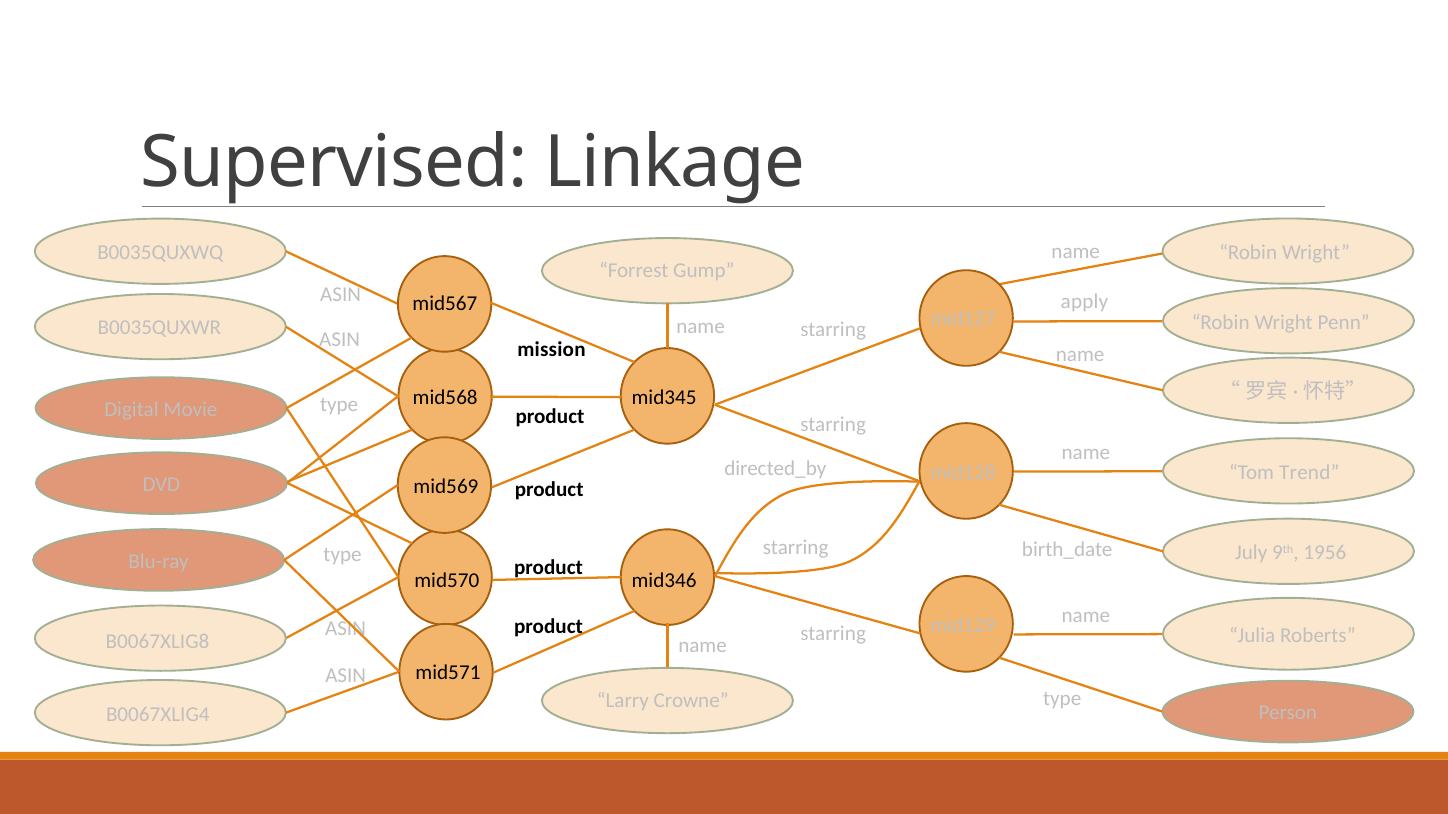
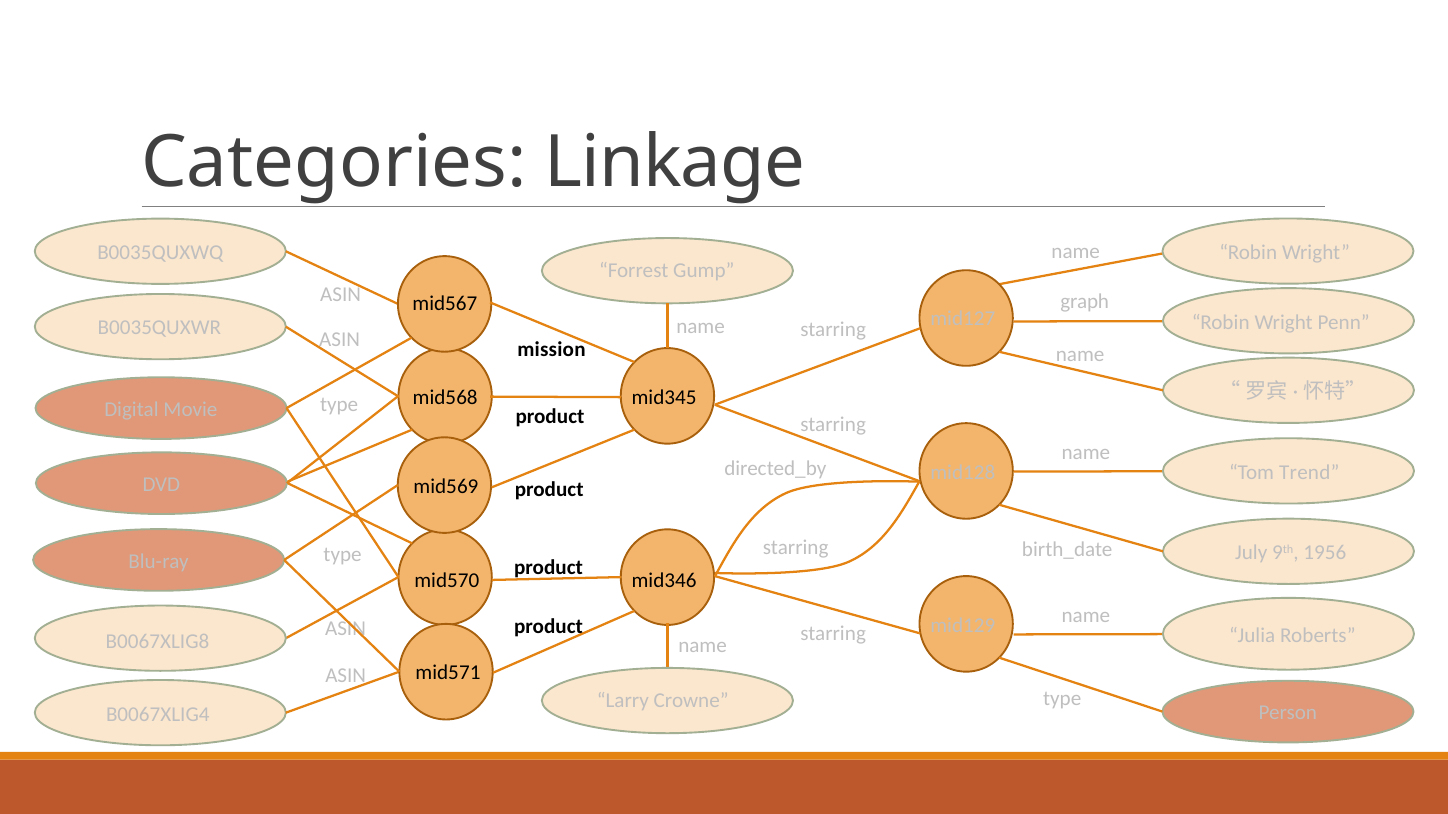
Supervised: Supervised -> Categories (334, 162)
apply: apply -> graph (1085, 301)
